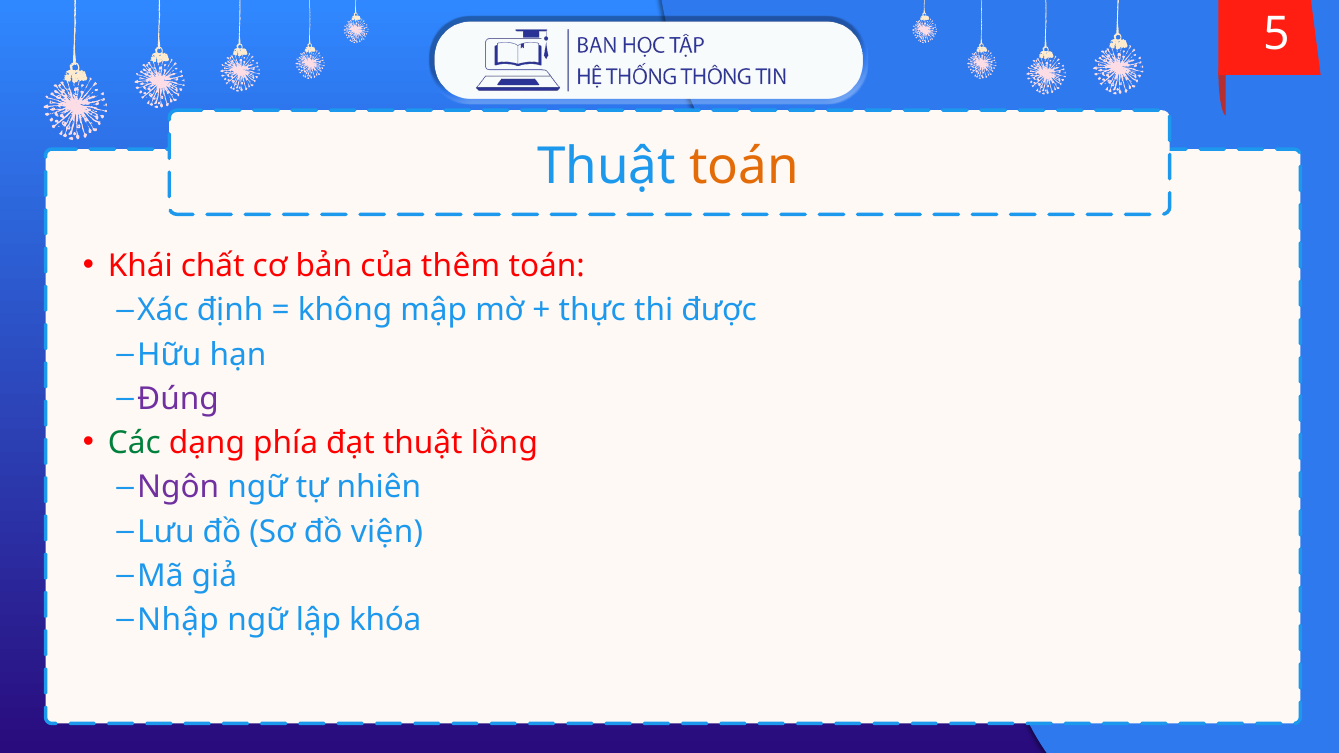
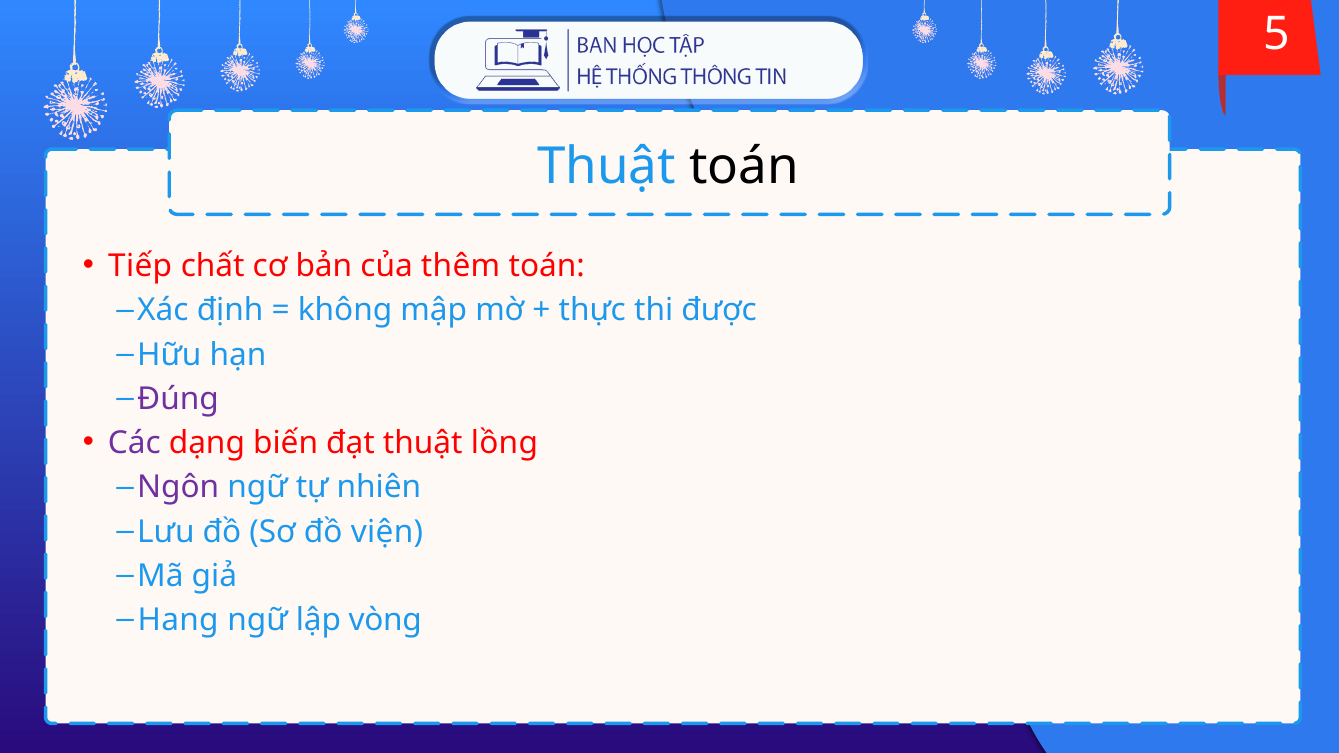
toán colour: orange -> black (744, 167)
Khái: Khái -> Tiếp (140, 266)
Các colour: green -> purple (134, 443)
phía: phía -> biến (286, 443)
Nhập: Nhập -> Hang (178, 620)
khóa: khóa -> vòng (385, 620)
